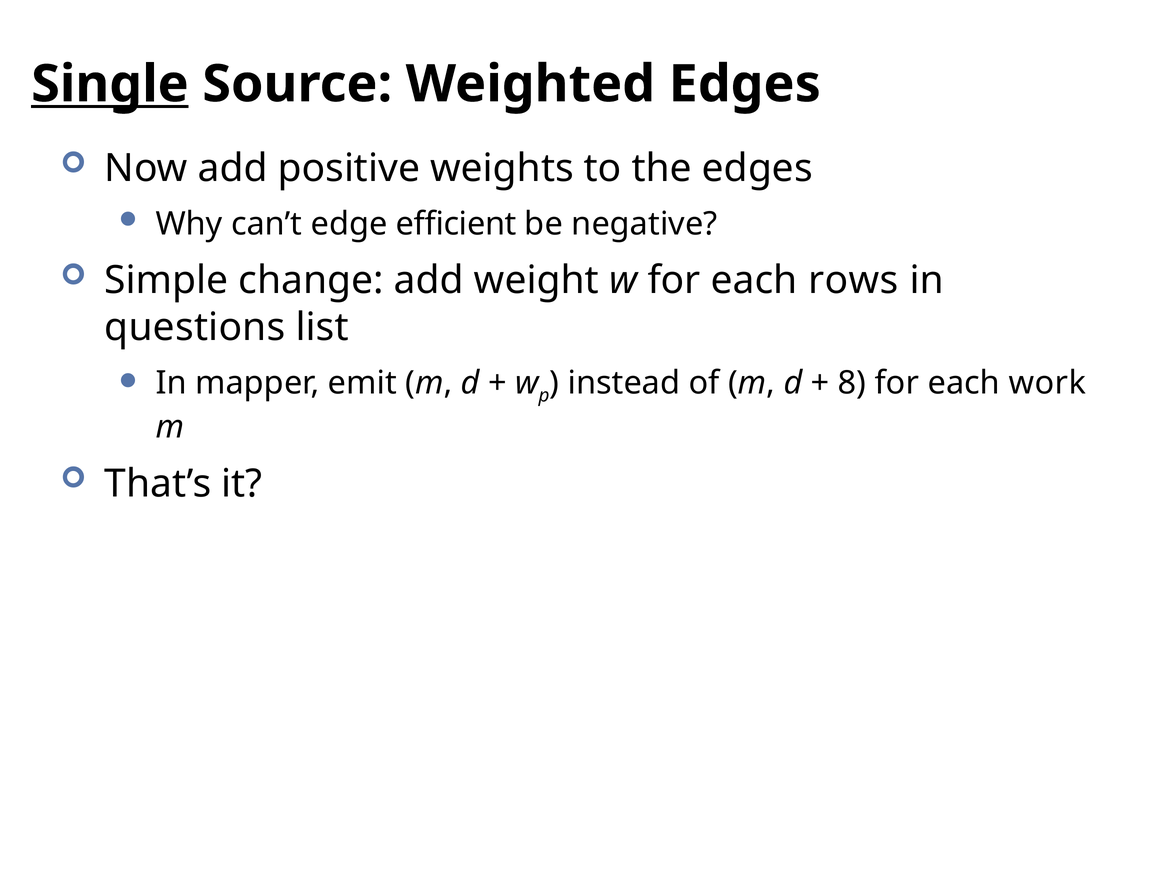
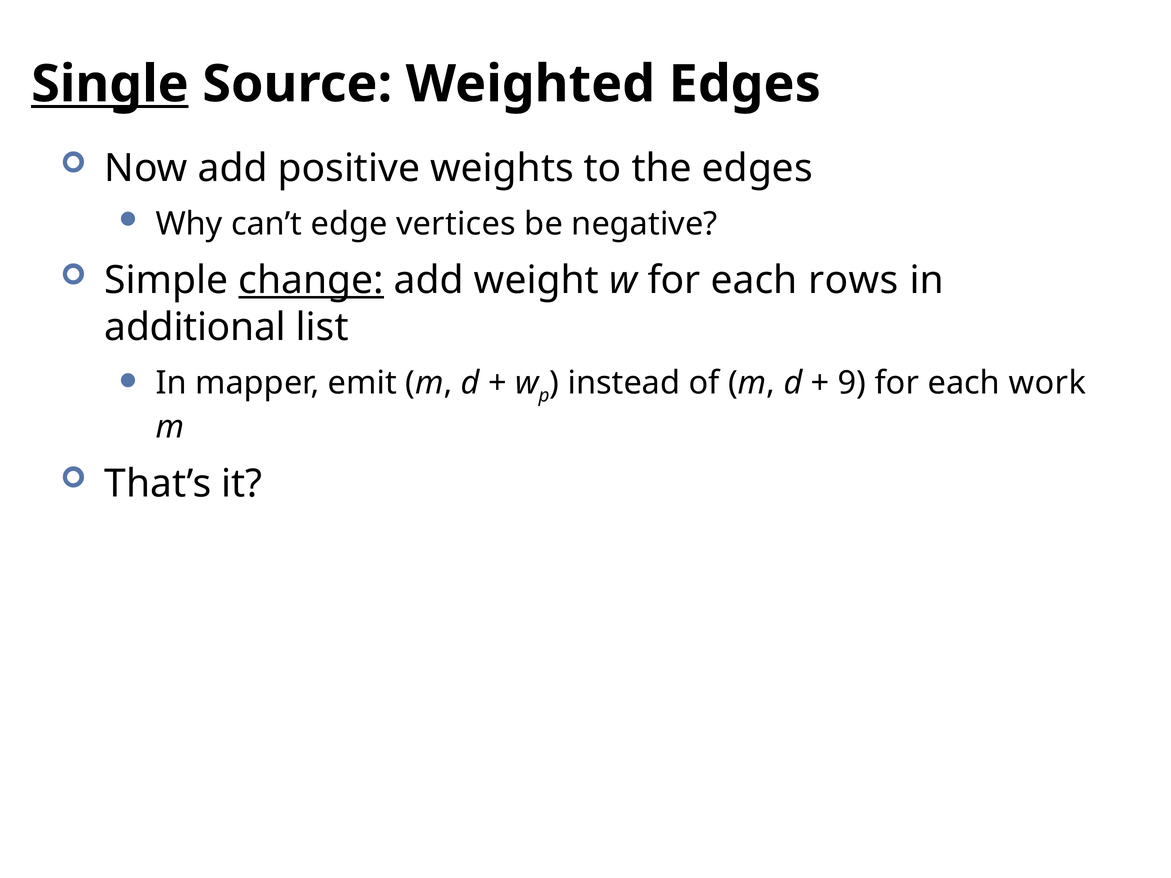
efficient: efficient -> vertices (456, 224)
change underline: none -> present (311, 281)
questions: questions -> additional (195, 327)
8: 8 -> 9 (852, 383)
